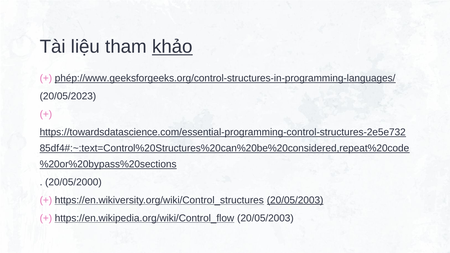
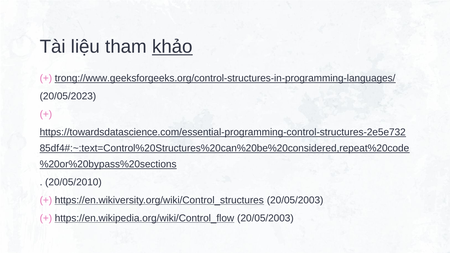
phép://www.geeksforgeeks.org/control-structures-in-programming-languages/: phép://www.geeksforgeeks.org/control-structures-in-programming-languages/ -> trong://www.geeksforgeeks.org/control-structures-in-programming-languages/ (225, 78)
20/05/2000: 20/05/2000 -> 20/05/2010 (73, 182)
20/05/2003 underline: present -> none (295, 200)
